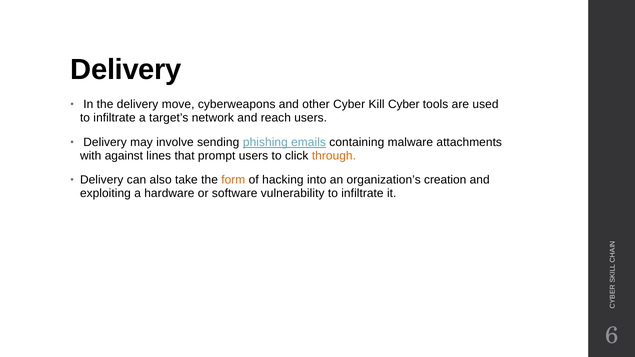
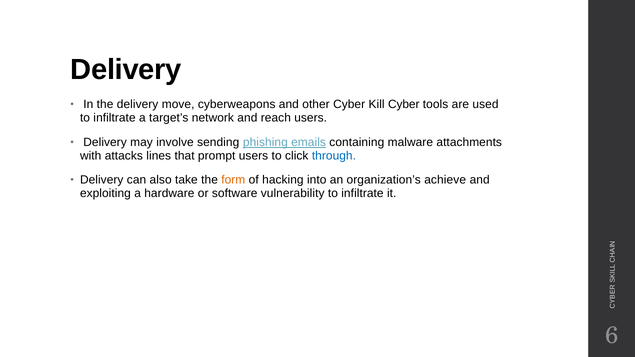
against: against -> attacks (124, 156)
through colour: orange -> blue (334, 156)
creation: creation -> achieve (445, 180)
